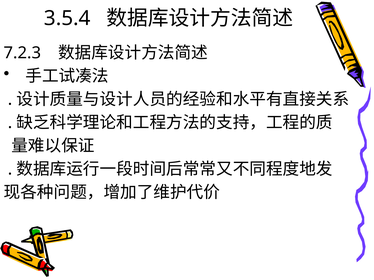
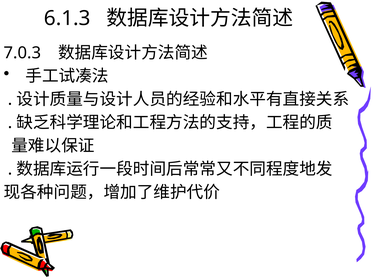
3.5.4: 3.5.4 -> 6.1.3 (67, 18)
7.2.3: 7.2.3 -> 7.0.3 (22, 53)
